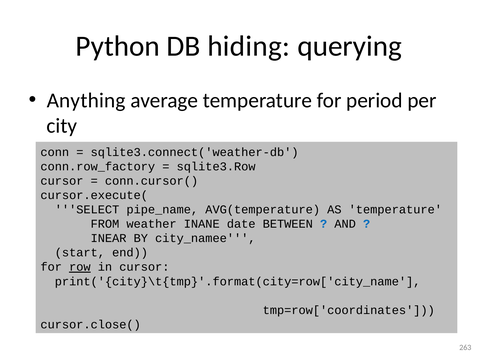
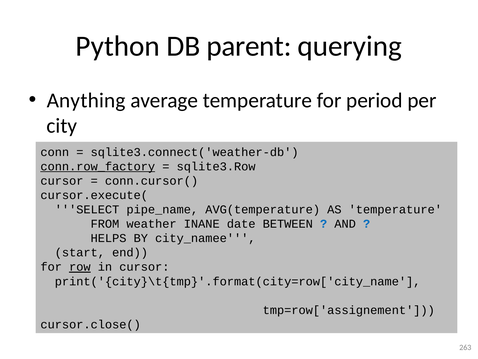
hiding: hiding -> parent (249, 46)
conn.row_factory underline: none -> present (98, 166)
INEAR: INEAR -> HELPS (109, 238)
tmp=row['coordinates: tmp=row['coordinates -> tmp=row['assignement (349, 310)
